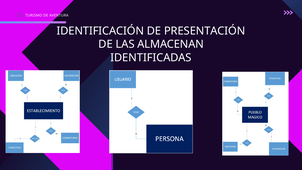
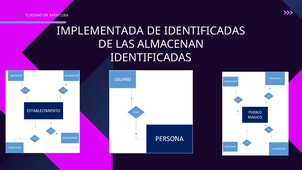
IDENTIFICACIÓN: IDENTIFICACIÓN -> IMPLEMENTADA (100, 31)
DE PRESENTACIÓN: PRESENTACIÓN -> IDENTIFICADAS (205, 31)
